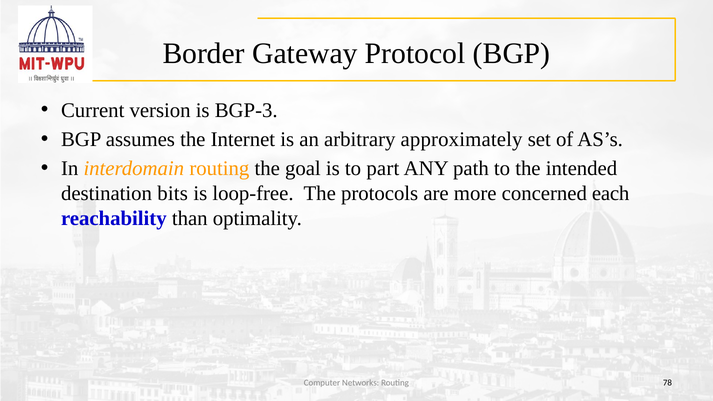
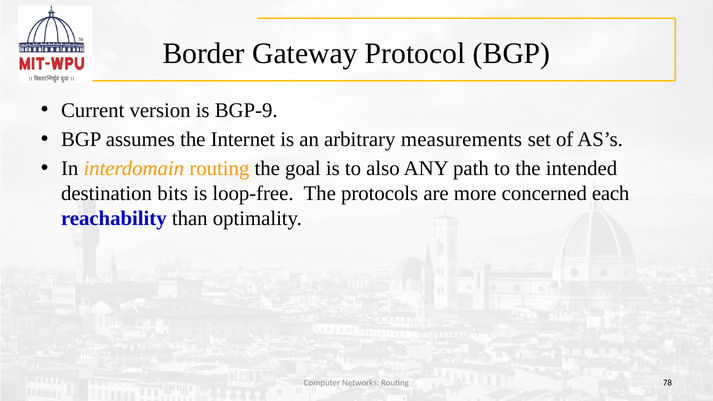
BGP-3: BGP-3 -> BGP-9 (246, 110)
approximately: approximately -> measurements (462, 139)
part: part -> also (383, 168)
